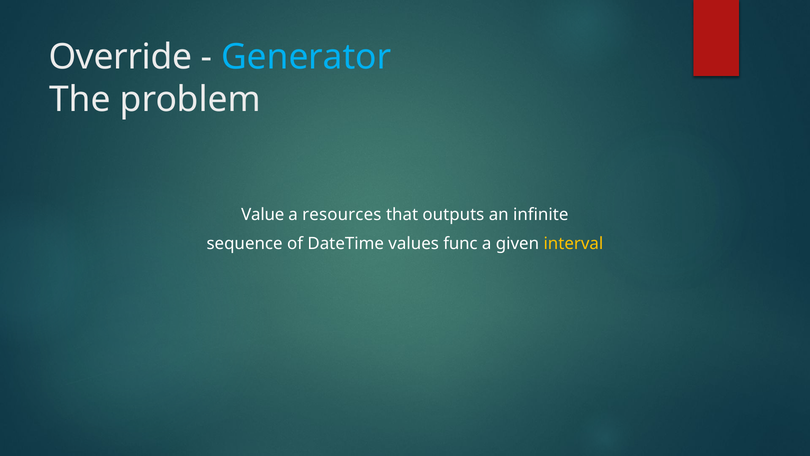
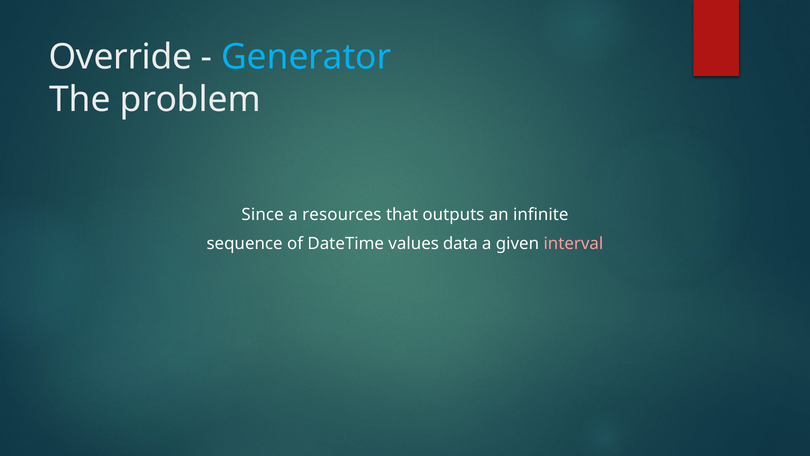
Value: Value -> Since (263, 215)
func: func -> data (460, 243)
interval colour: yellow -> pink (573, 243)
